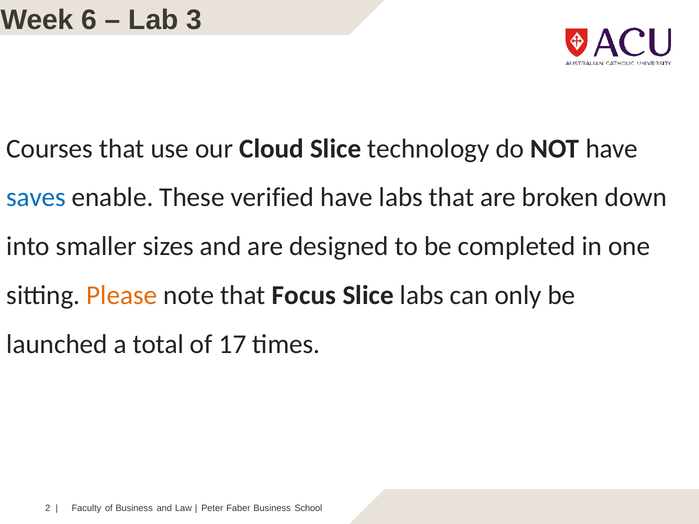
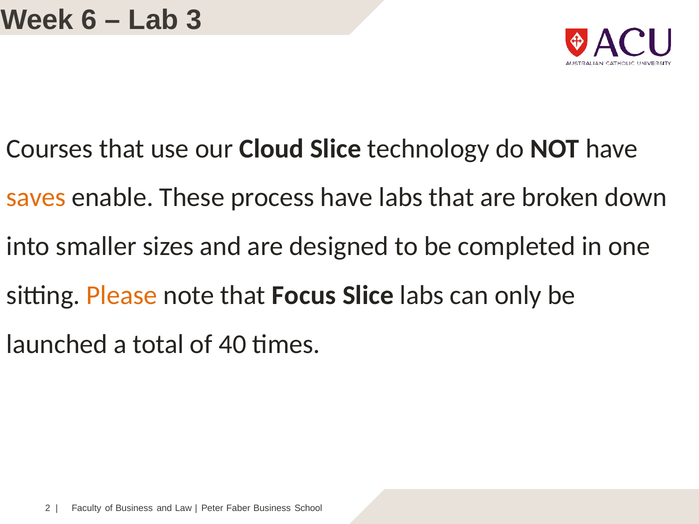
saves colour: blue -> orange (36, 198)
verified: verified -> process (273, 198)
17: 17 -> 40 (233, 344)
